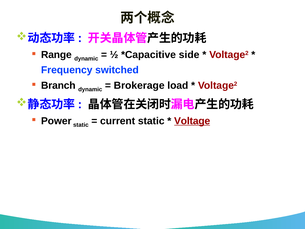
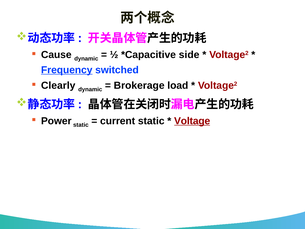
Range: Range -> Cause (56, 55)
Frequency underline: none -> present (67, 70)
Branch: Branch -> Clearly (58, 85)
